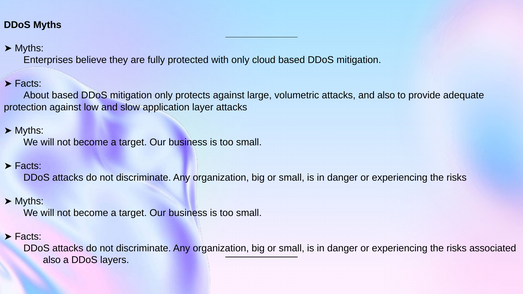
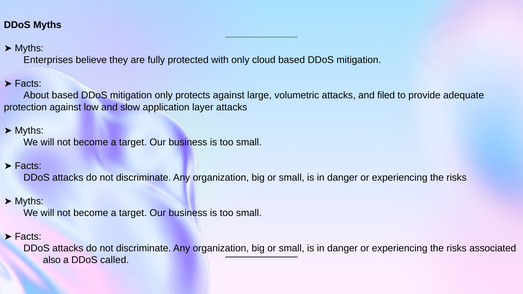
and also: also -> filed (386, 95)
layers: layers -> called (115, 260)
